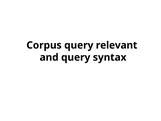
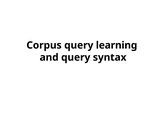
relevant: relevant -> learning (117, 45)
